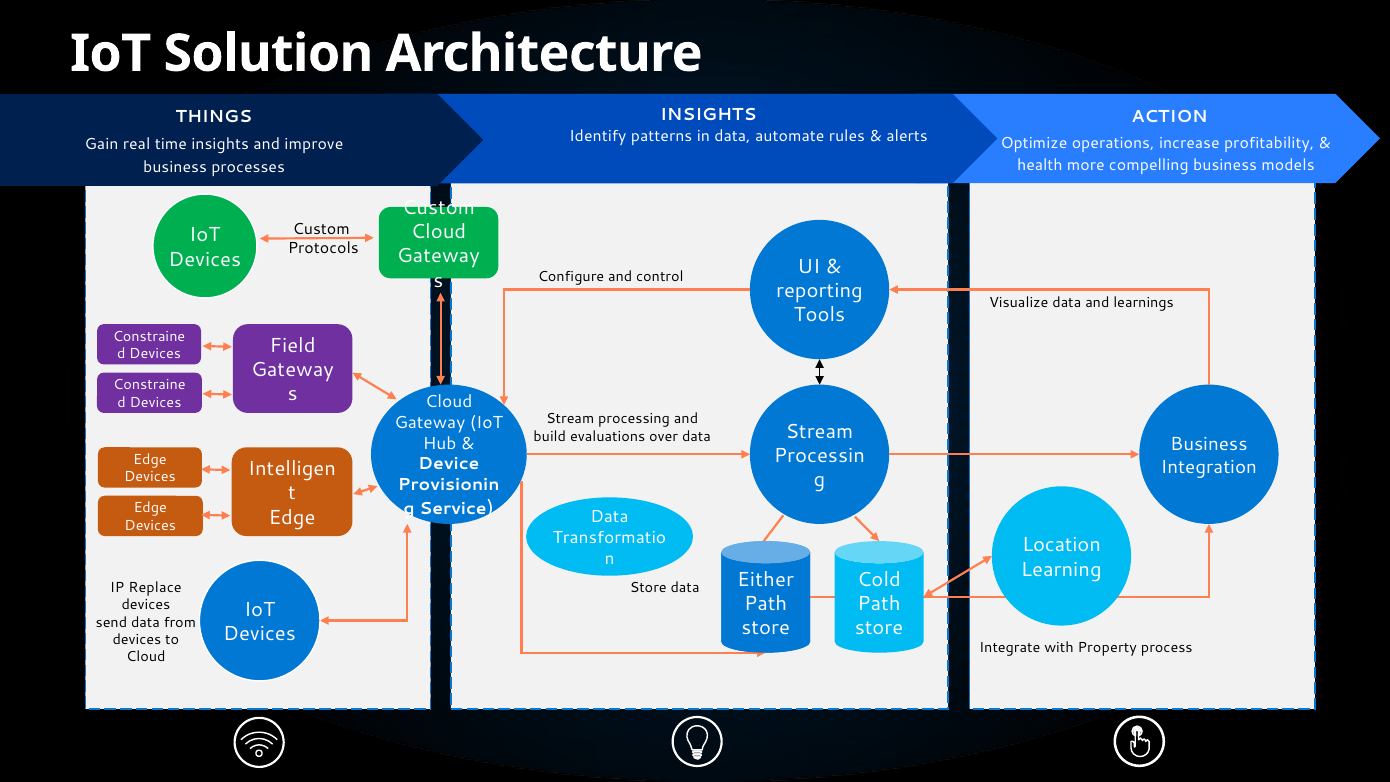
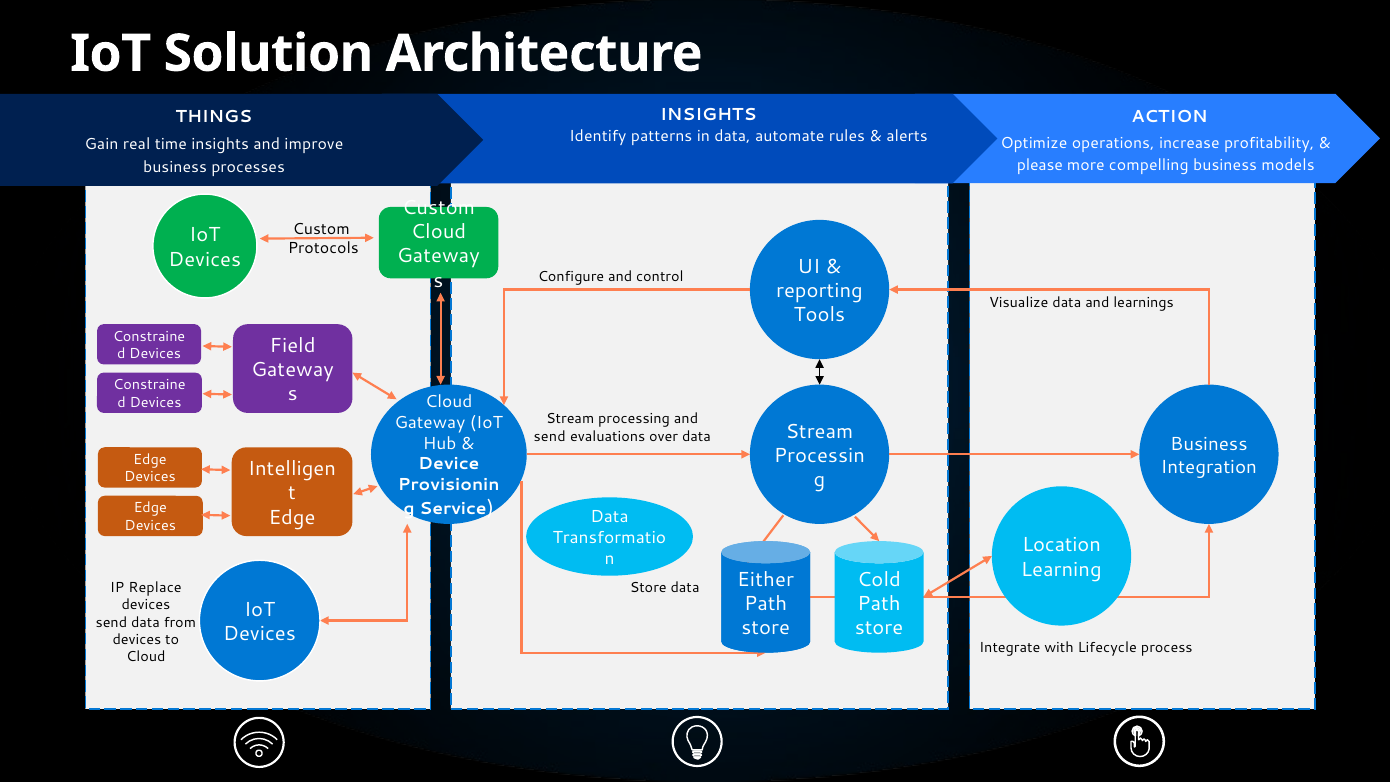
health: health -> please (1040, 166)
build: build -> send (550, 436)
Property: Property -> Lifecycle (1107, 648)
